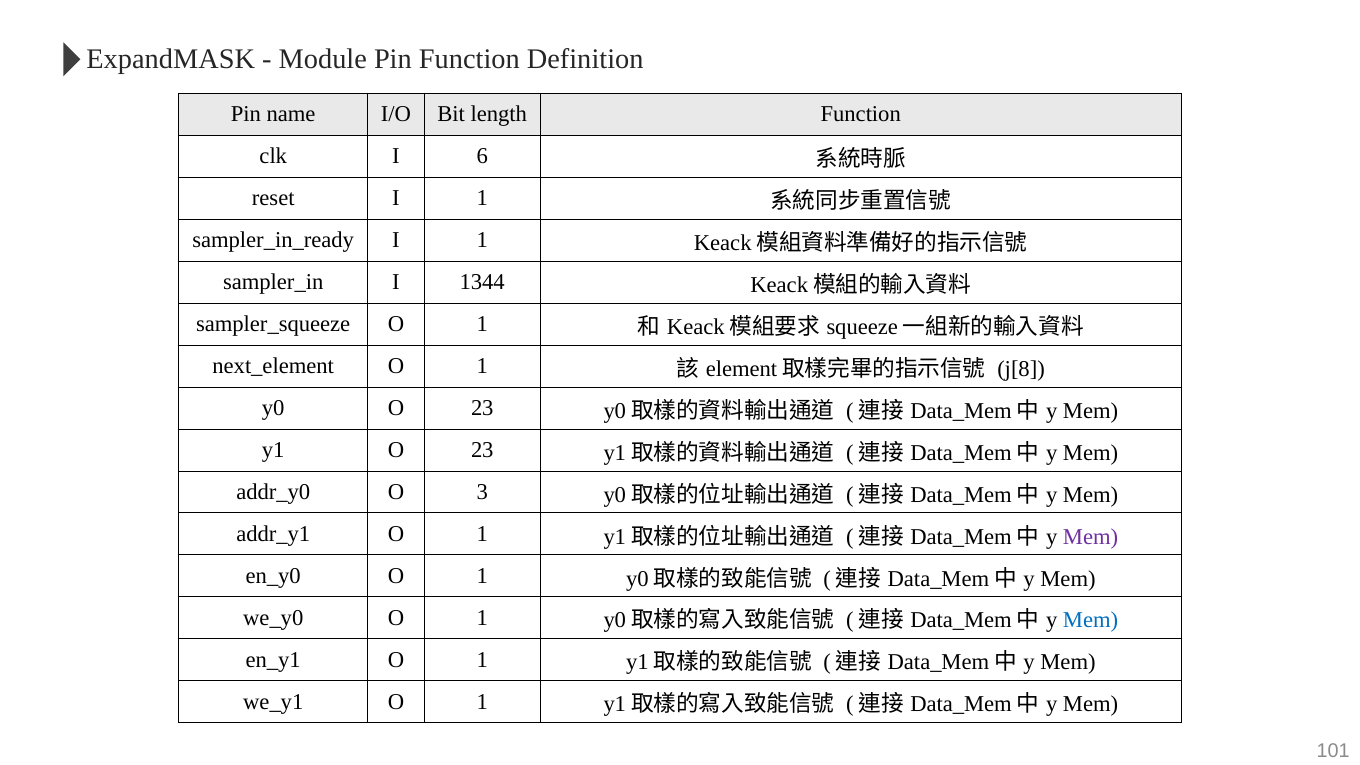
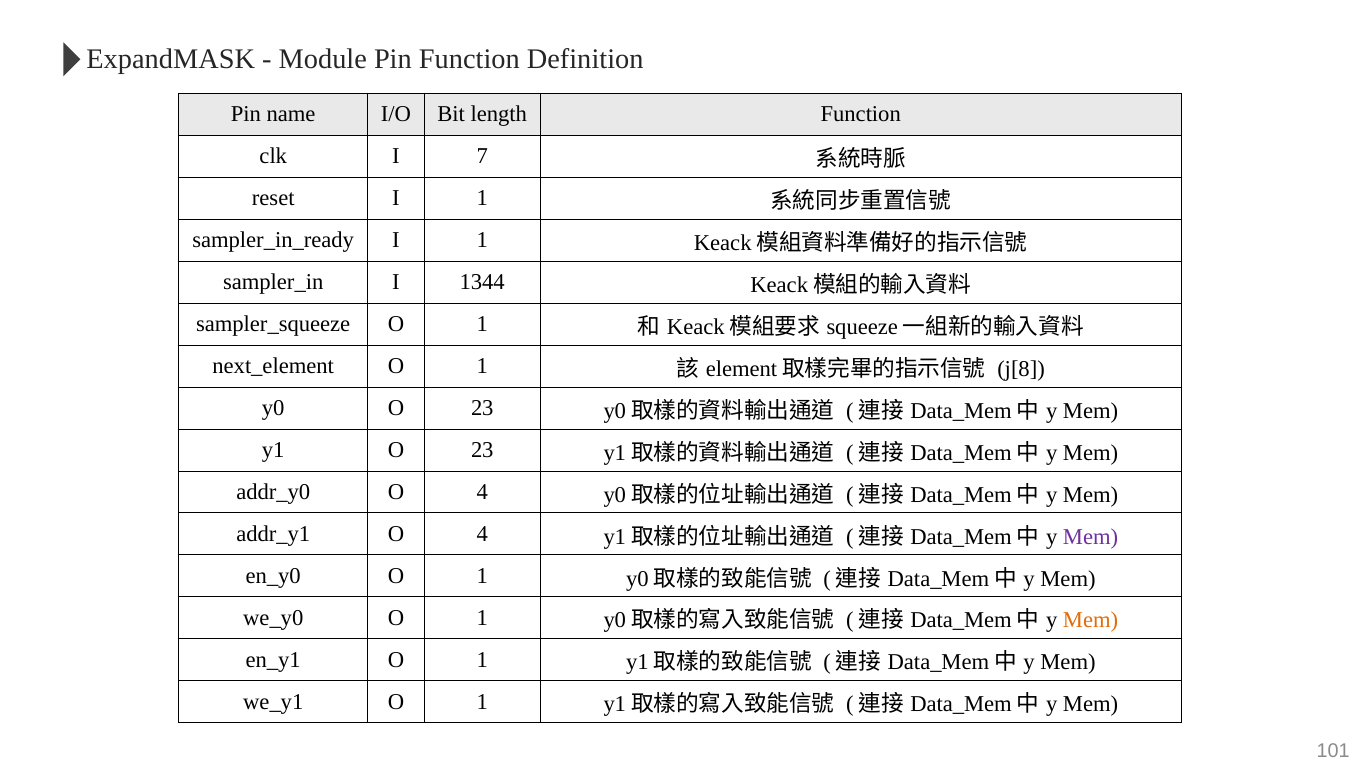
6: 6 -> 7 (482, 156)
3: 3 -> 4 (482, 492)
1: 1 -> 4 (482, 534)
Mem colour: blue -> orange (1091, 621)
